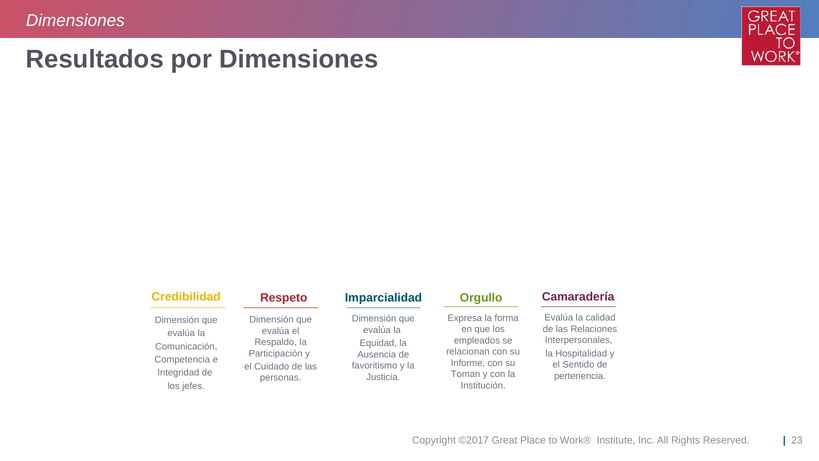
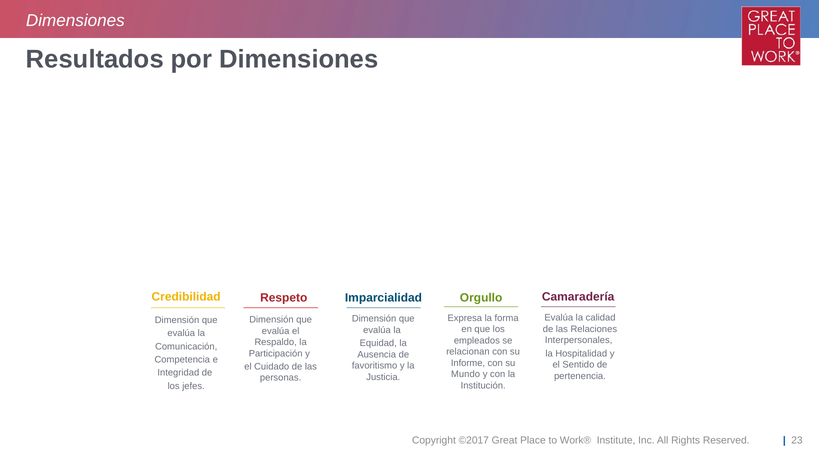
Toman: Toman -> Mundo (466, 374)
